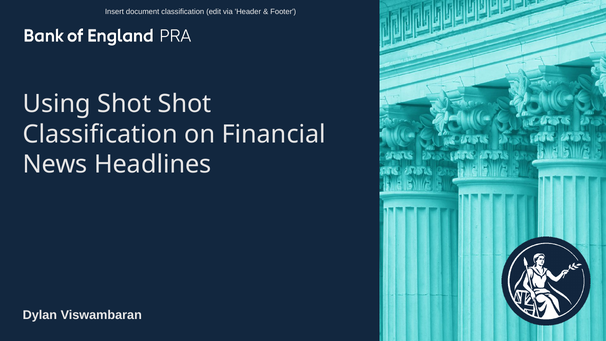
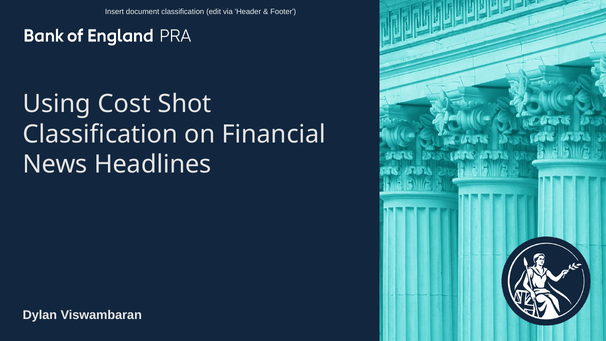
Using Shot: Shot -> Cost (124, 104)
